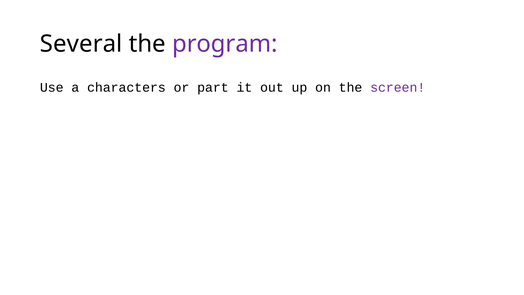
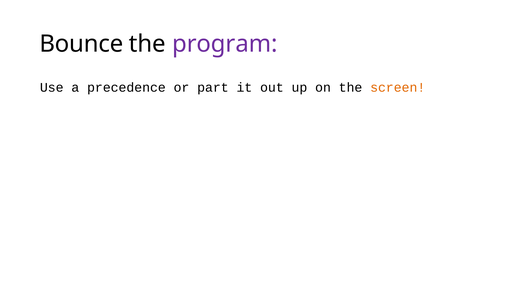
Several: Several -> Bounce (81, 44)
characters: characters -> precedence (126, 87)
screen colour: purple -> orange (398, 87)
